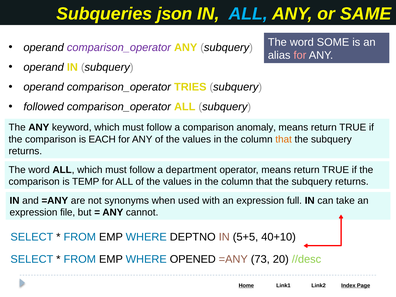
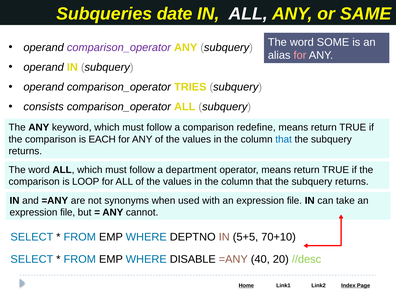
json: json -> date (175, 14)
ALL colour: light blue -> white (248, 14)
followed: followed -> consists (44, 107)
anomaly: anomaly -> redefine (256, 127)
that colour: orange -> blue (284, 139)
TEMP: TEMP -> LOOP (86, 182)
with an expression full: full -> file (294, 201)
40+10: 40+10 -> 70+10 (279, 237)
OPENED: OPENED -> DISABLE (193, 259)
73: 73 -> 40 (260, 259)
